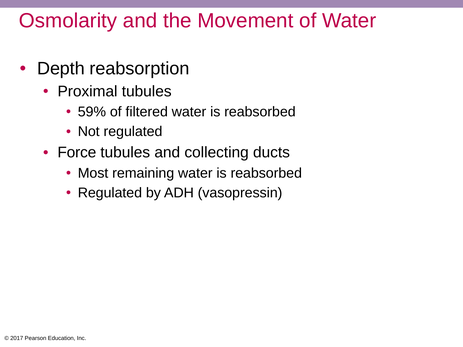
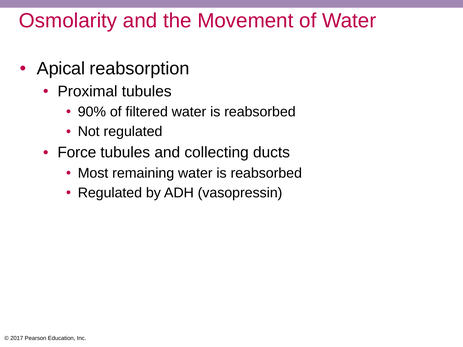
Depth: Depth -> Apical (61, 68)
59%: 59% -> 90% (92, 112)
